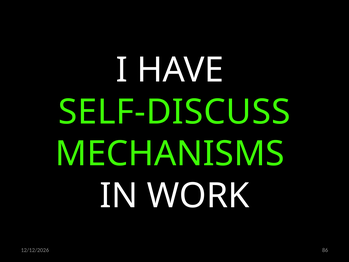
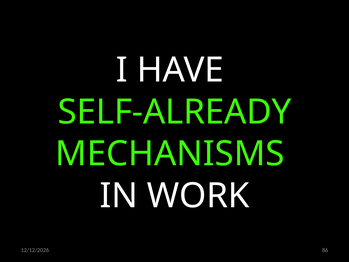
SELF-DISCUSS: SELF-DISCUSS -> SELF-ALREADY (175, 112)
